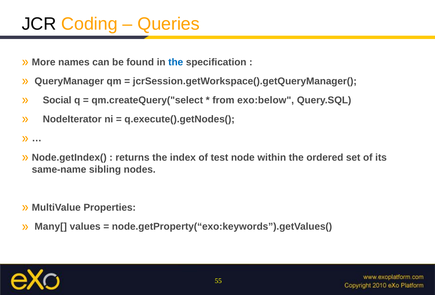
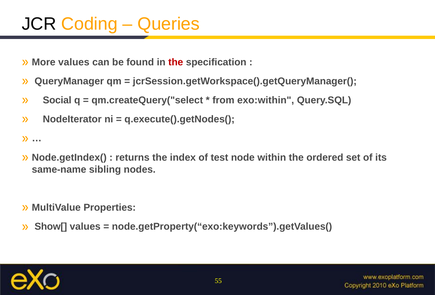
More names: names -> values (74, 62)
the colour: blue -> red (176, 62)
exo:below: exo:below -> exo:within (266, 100)
Many[: Many[ -> Show[ (51, 226)
